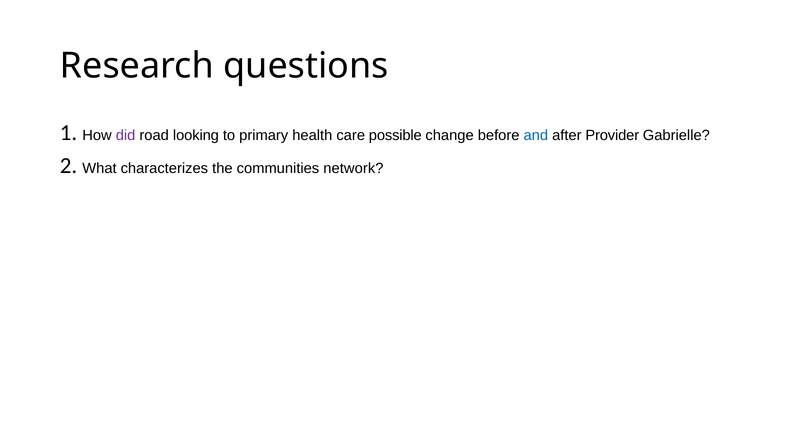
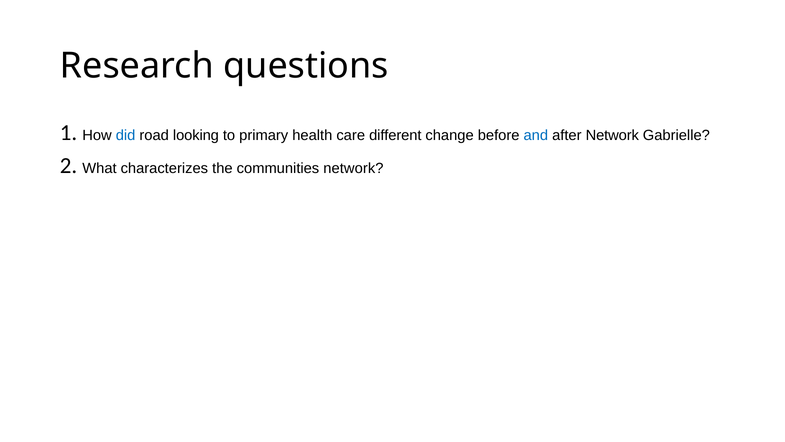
did colour: purple -> blue (126, 135)
possible: possible -> different (395, 135)
after Provider: Provider -> Network (612, 135)
